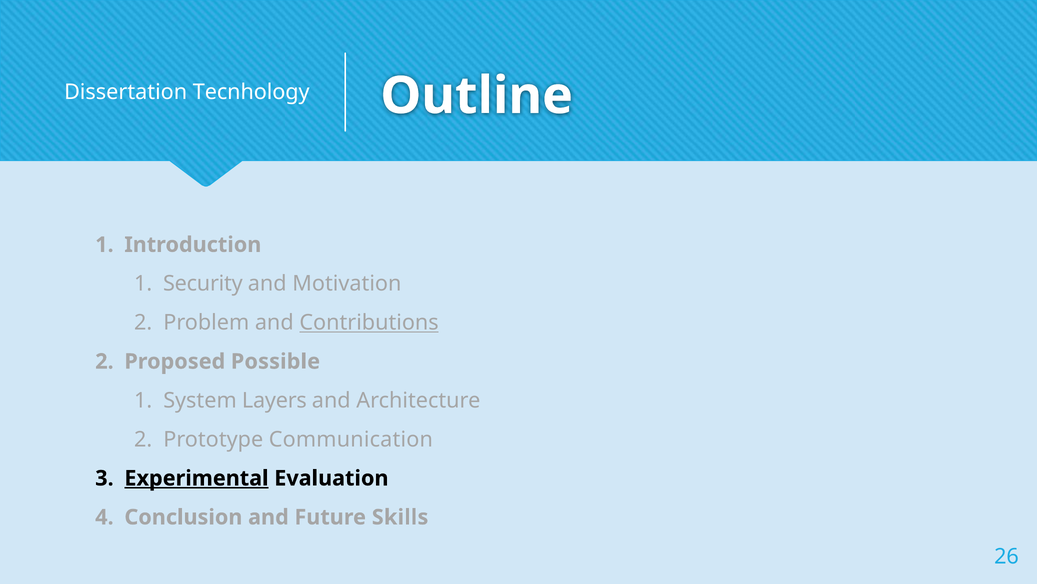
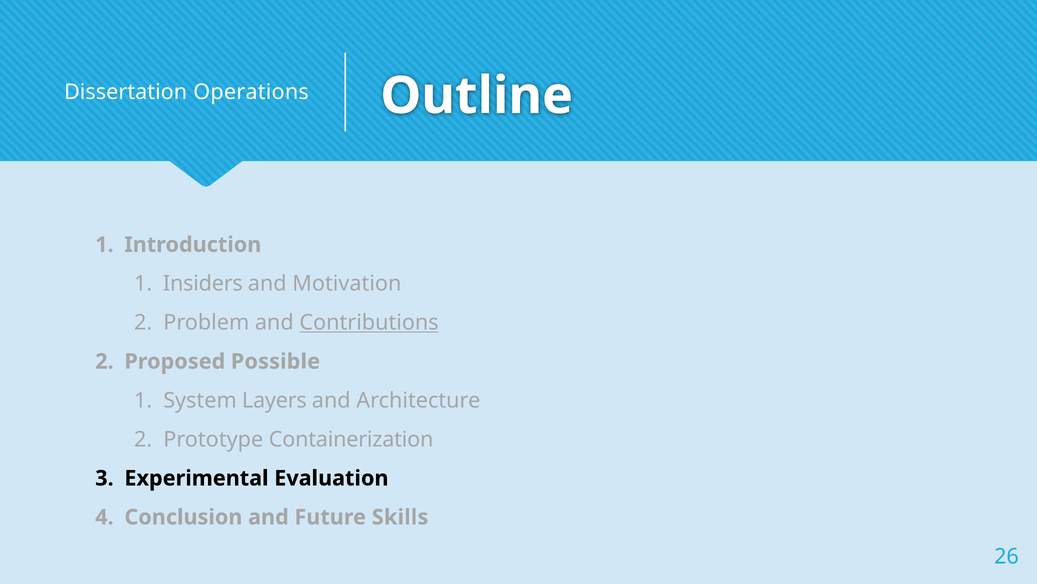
Tecnhology: Tecnhology -> Operations (251, 92)
Security: Security -> Insiders (203, 283)
Communication: Communication -> Containerization (351, 439)
Experimental underline: present -> none (197, 478)
